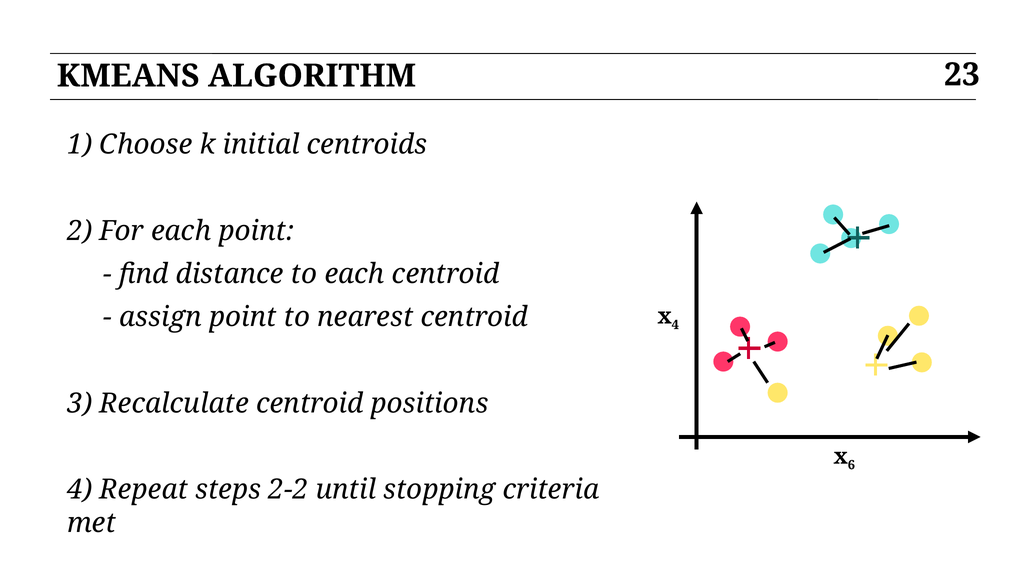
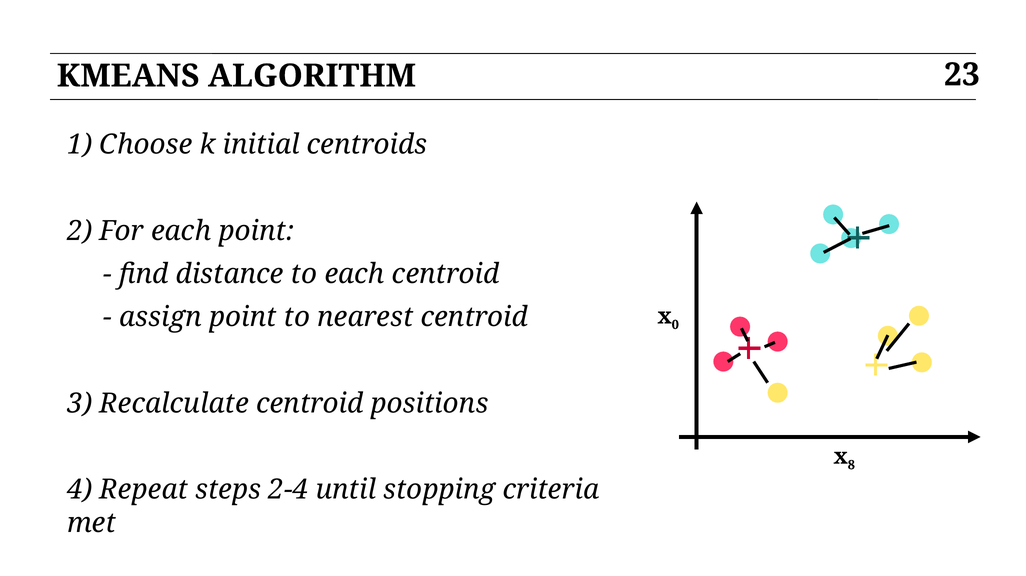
4: 4 -> 0 (675, 325)
6: 6 -> 8 (851, 465)
2-2: 2-2 -> 2-4 (288, 490)
